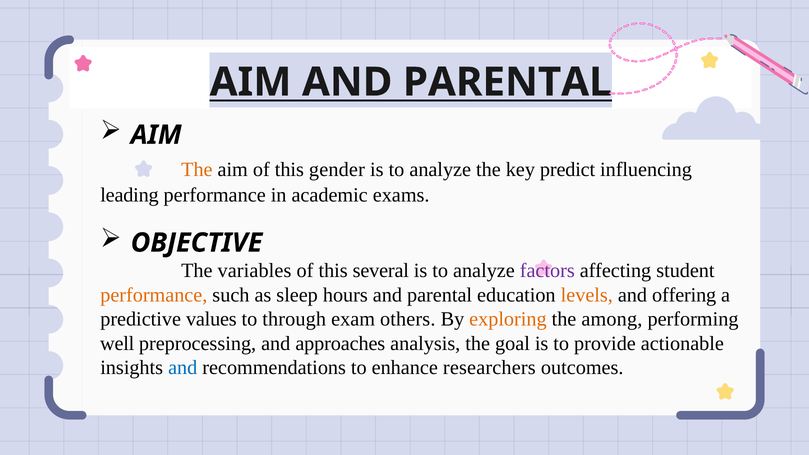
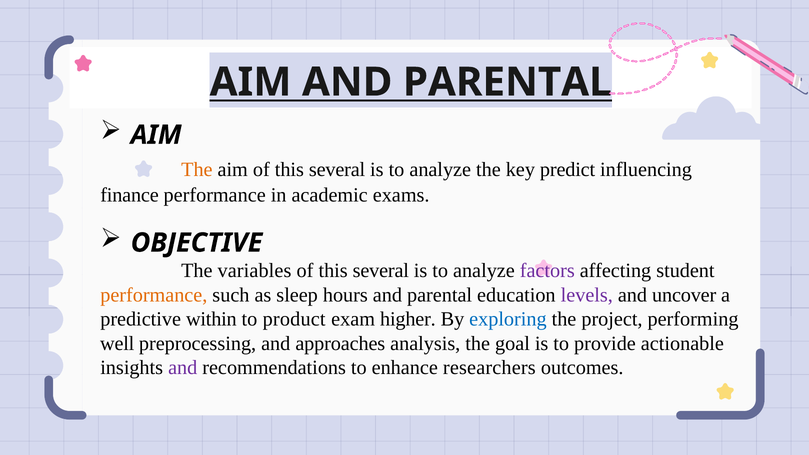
aim of this gender: gender -> several (337, 170)
leading: leading -> finance (130, 195)
levels colour: orange -> purple (587, 295)
offering: offering -> uncover (684, 295)
values: values -> within (211, 319)
through: through -> product (294, 319)
others: others -> higher (408, 319)
exploring colour: orange -> blue (508, 319)
among: among -> project (612, 319)
and colour: blue -> purple (183, 368)
